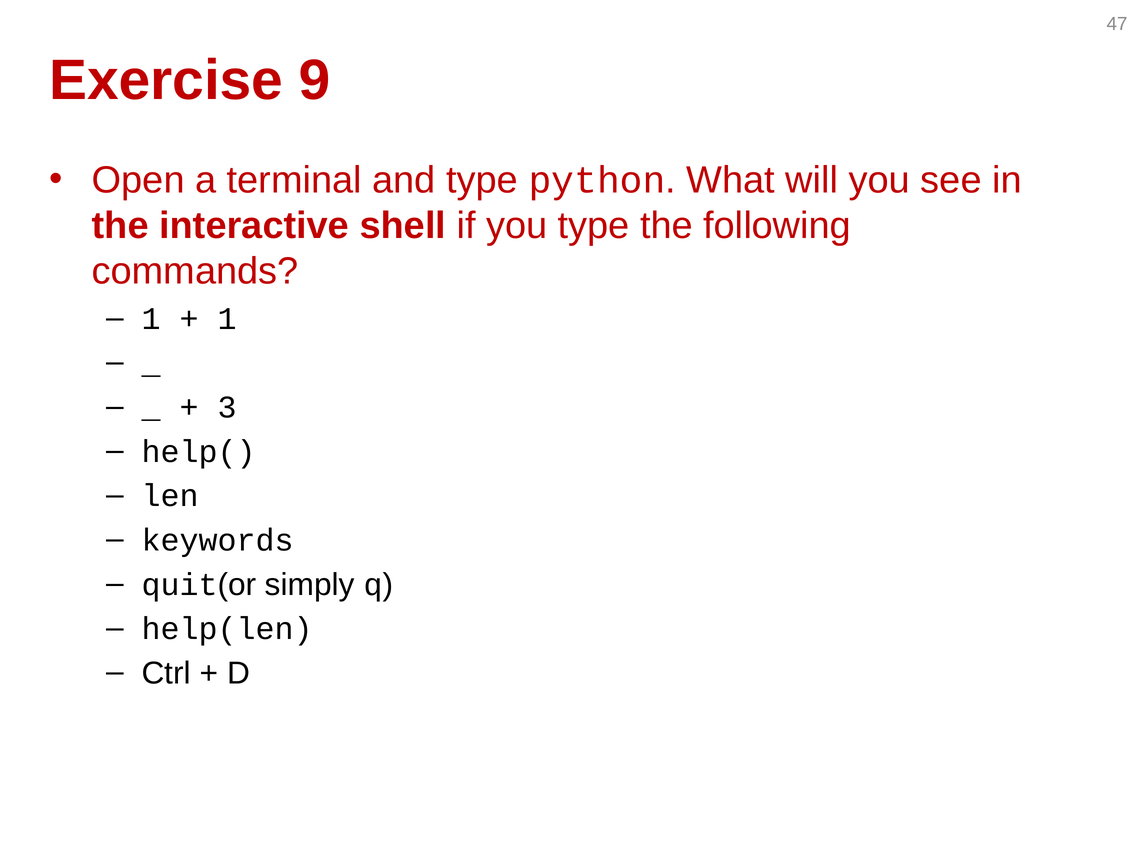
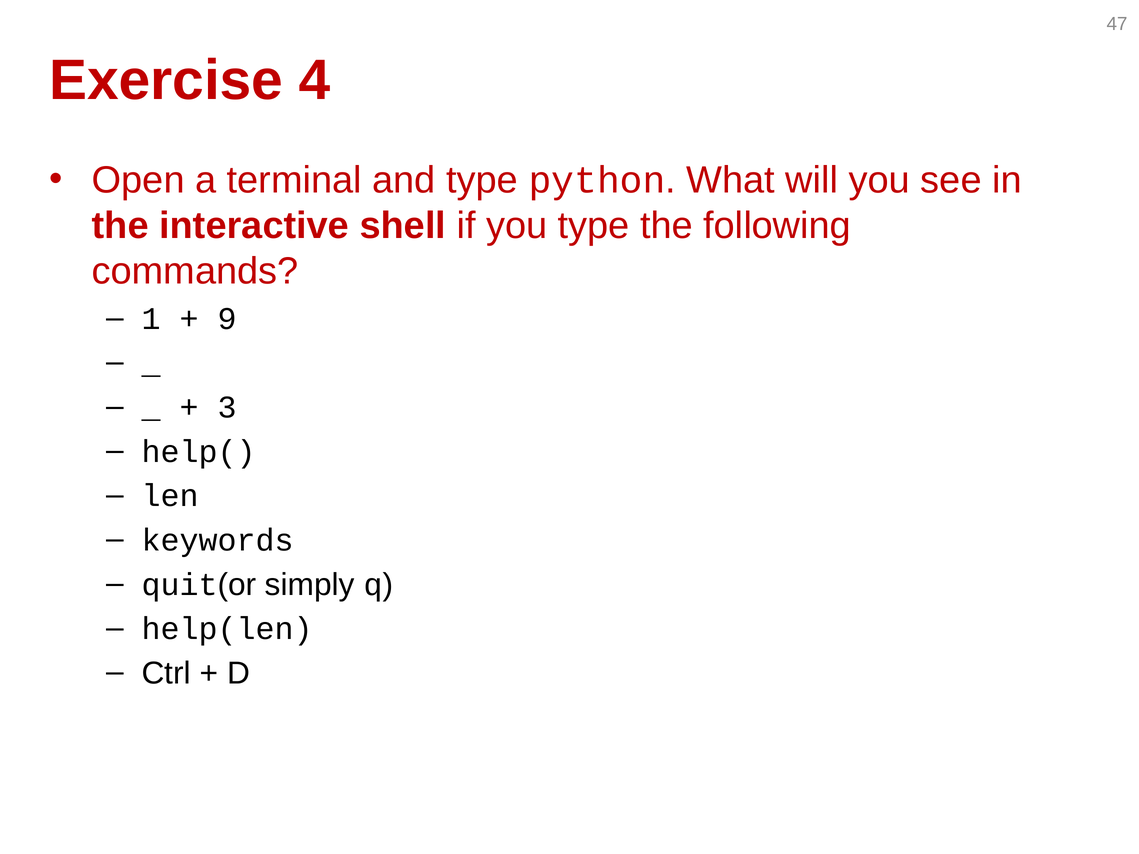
9: 9 -> 4 (315, 81)
1: 1 -> 9 (227, 319)
